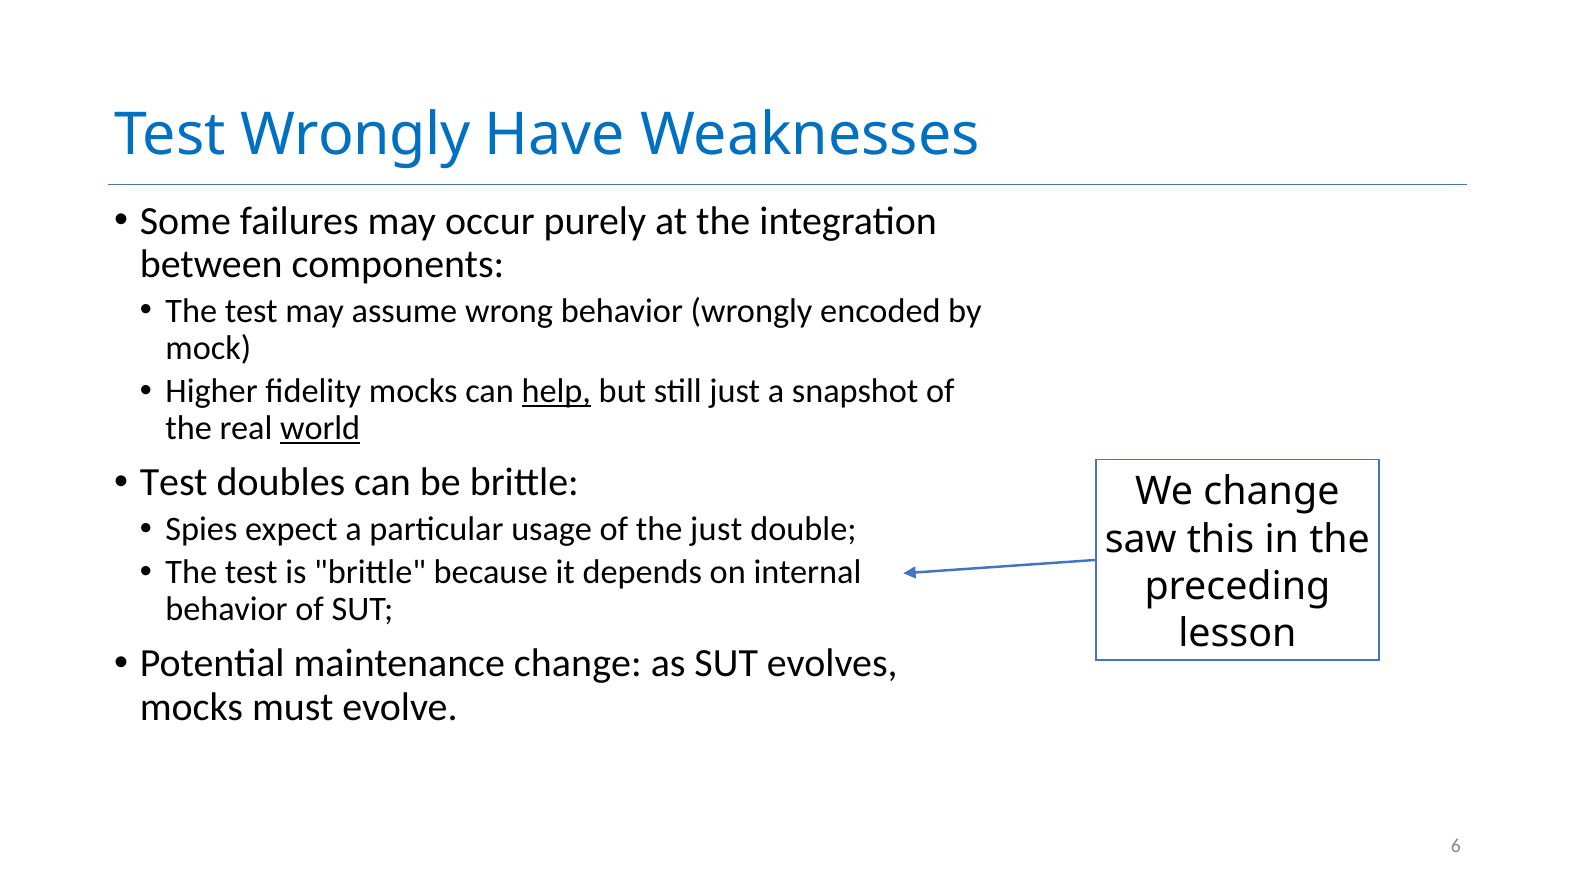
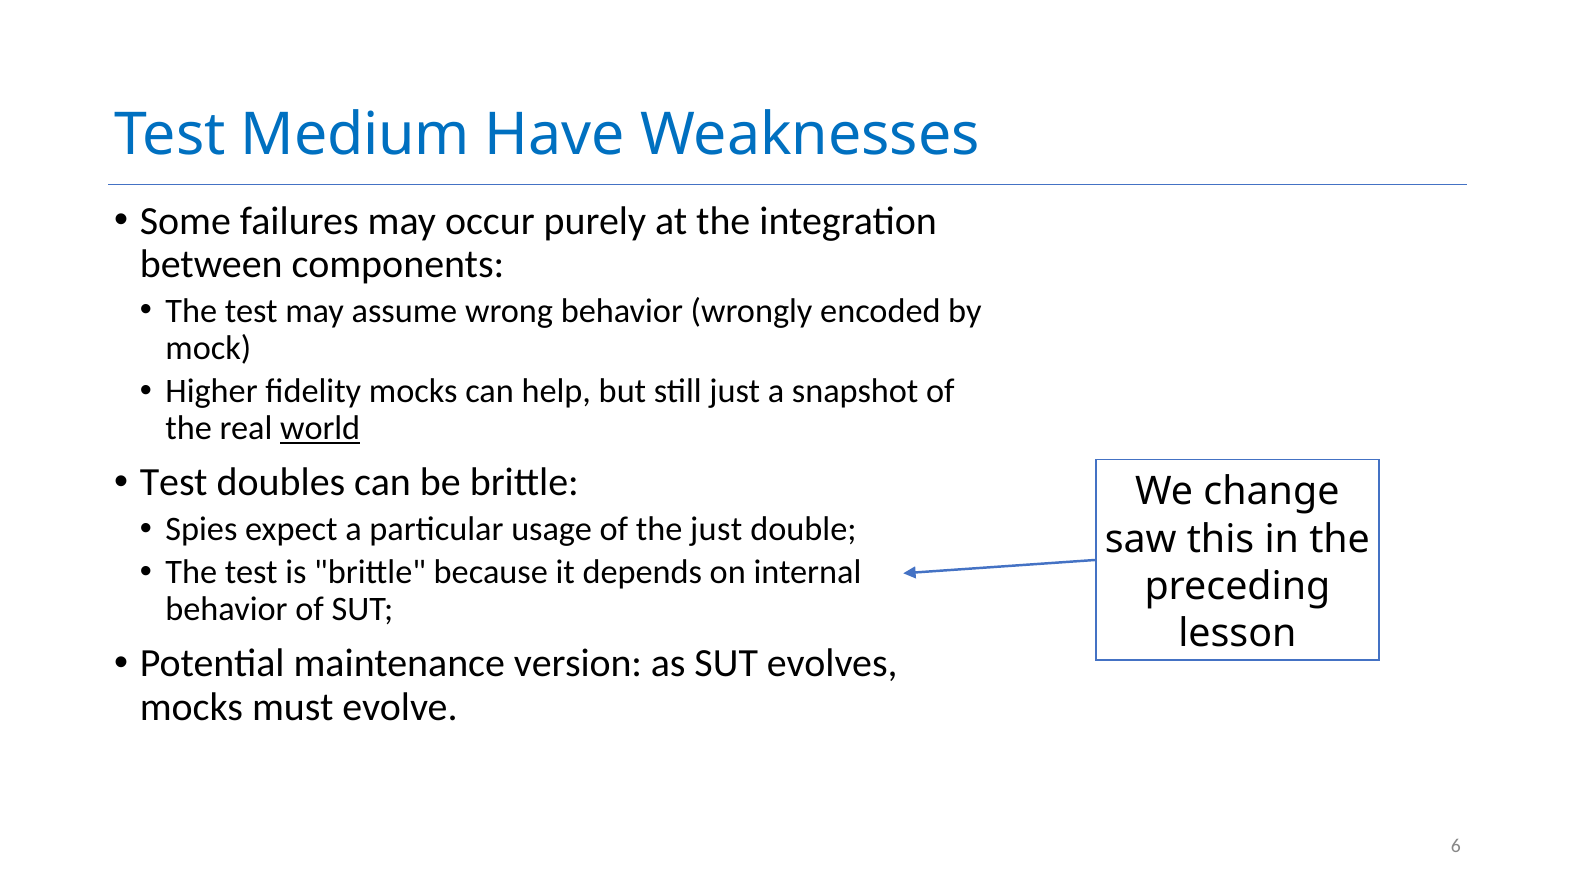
Test Wrongly: Wrongly -> Medium (355, 135)
help underline: present -> none (556, 391)
maintenance change: change -> version (578, 664)
